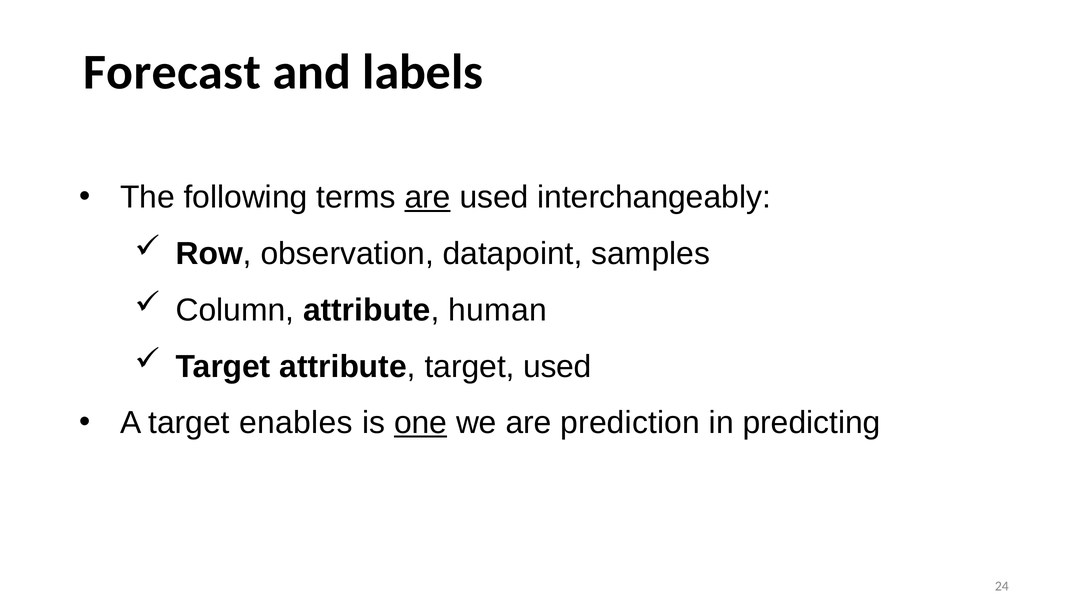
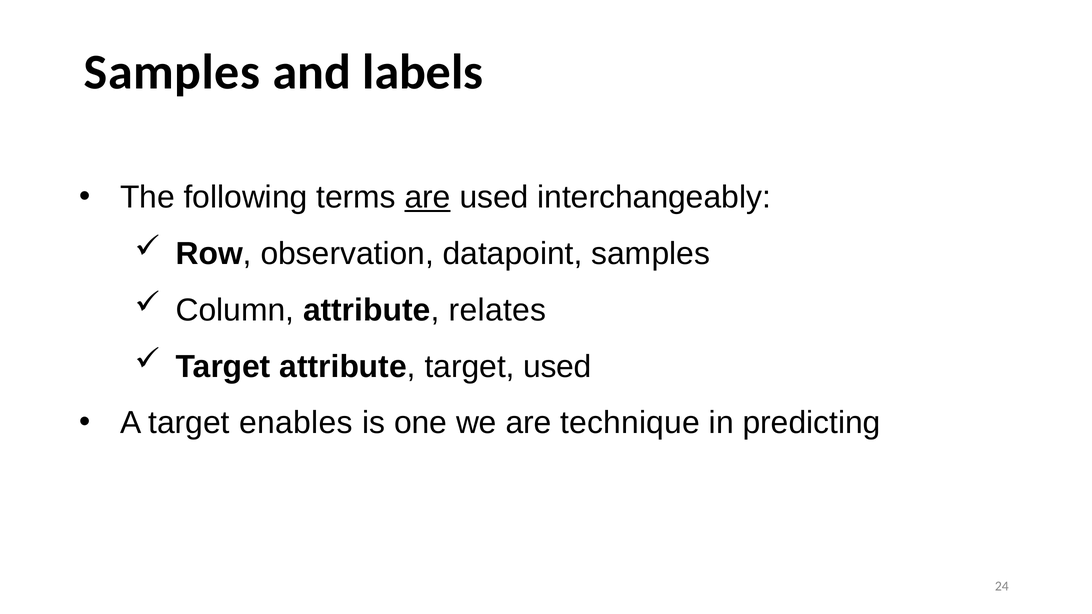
Forecast: Forecast -> Samples (172, 72)
human: human -> relates (498, 310)
one underline: present -> none (421, 423)
prediction: prediction -> technique (630, 423)
